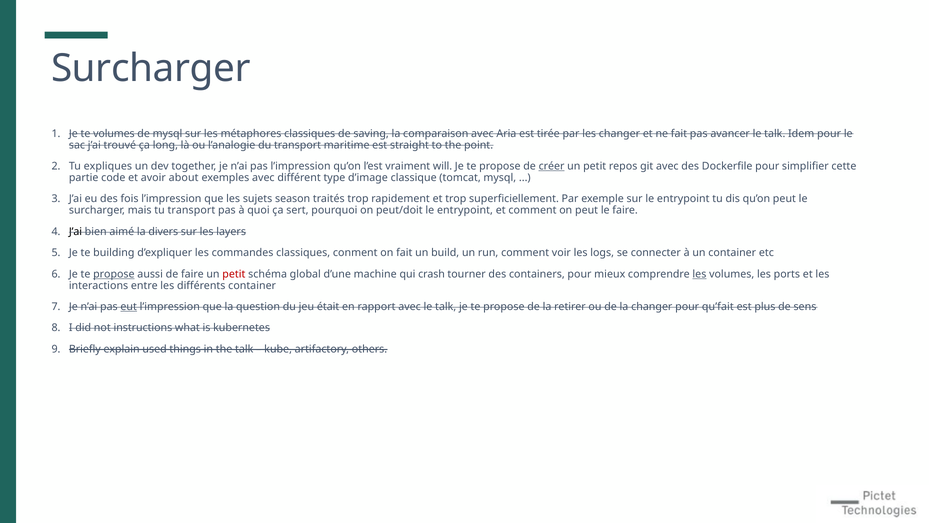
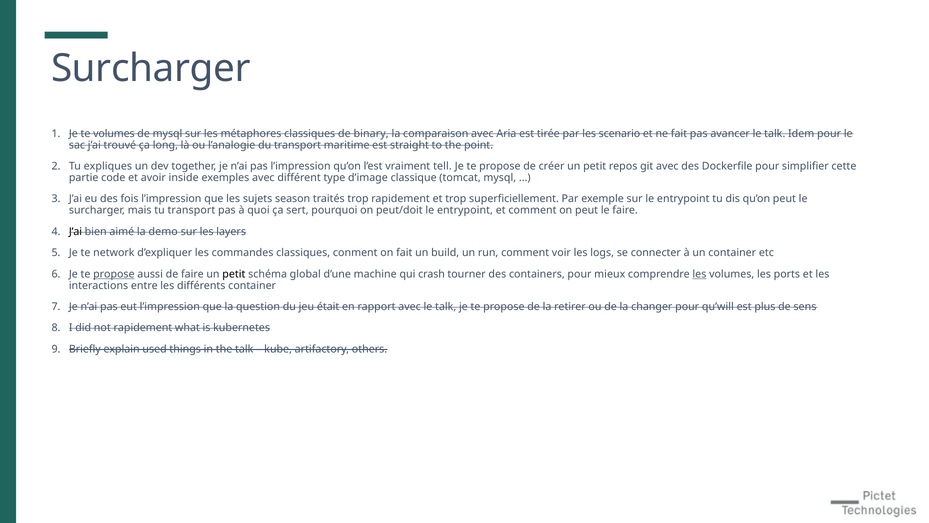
saving: saving -> binary (371, 133)
les changer: changer -> scenario (620, 133)
will: will -> tell (442, 166)
créer underline: present -> none (552, 166)
about: about -> inside (184, 178)
divers: divers -> demo (163, 231)
building: building -> network (114, 253)
petit colour: red -> black (234, 274)
eut underline: present -> none (129, 306)
qu’fait: qu’fait -> qu’will (718, 306)
not instructions: instructions -> rapidement (143, 328)
